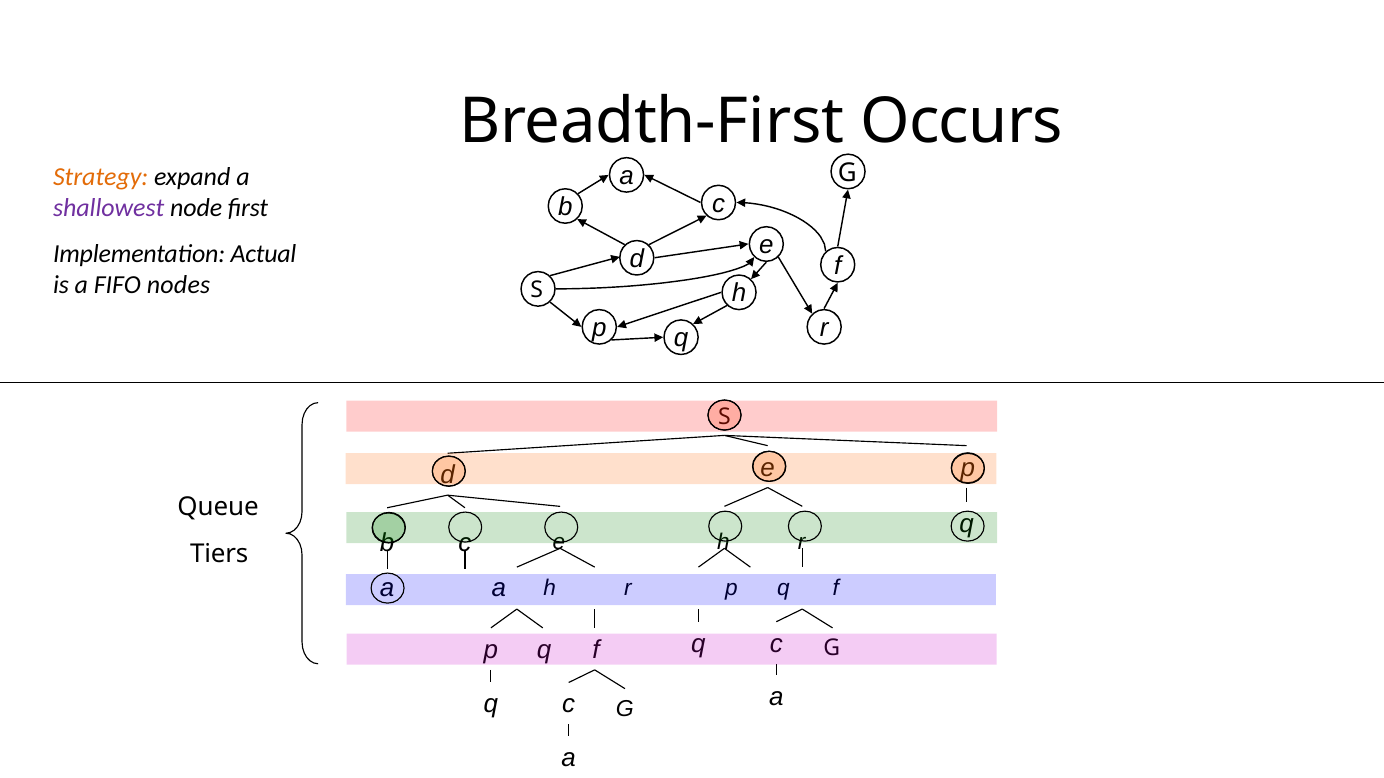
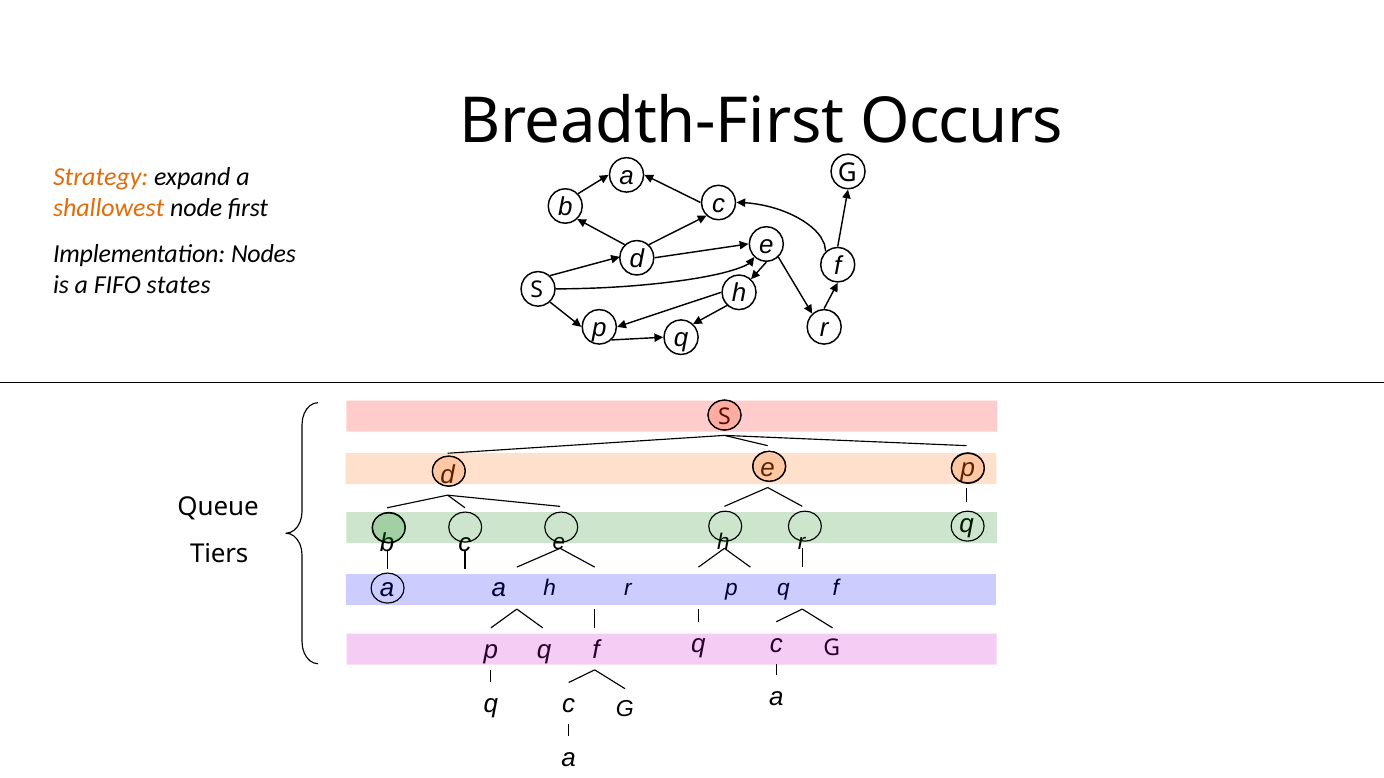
shallowest colour: purple -> orange (109, 208)
Actual: Actual -> Nodes (263, 254)
nodes: nodes -> states (179, 286)
